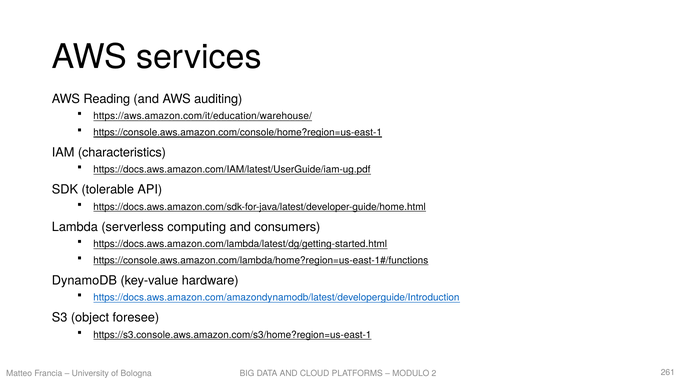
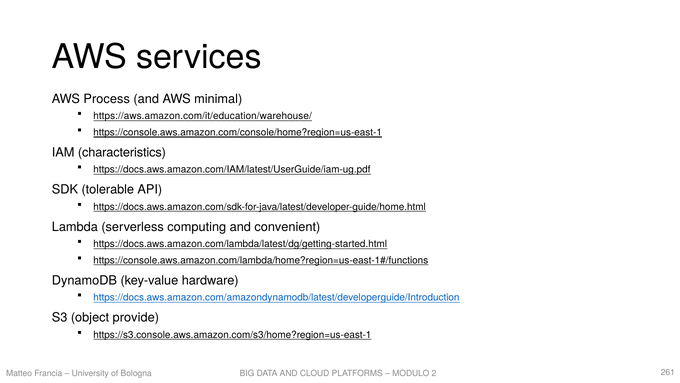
Reading: Reading -> Process (107, 99)
auditing: auditing -> minimal (218, 99)
consumers: consumers -> convenient (287, 227)
foresee: foresee -> provide (136, 317)
